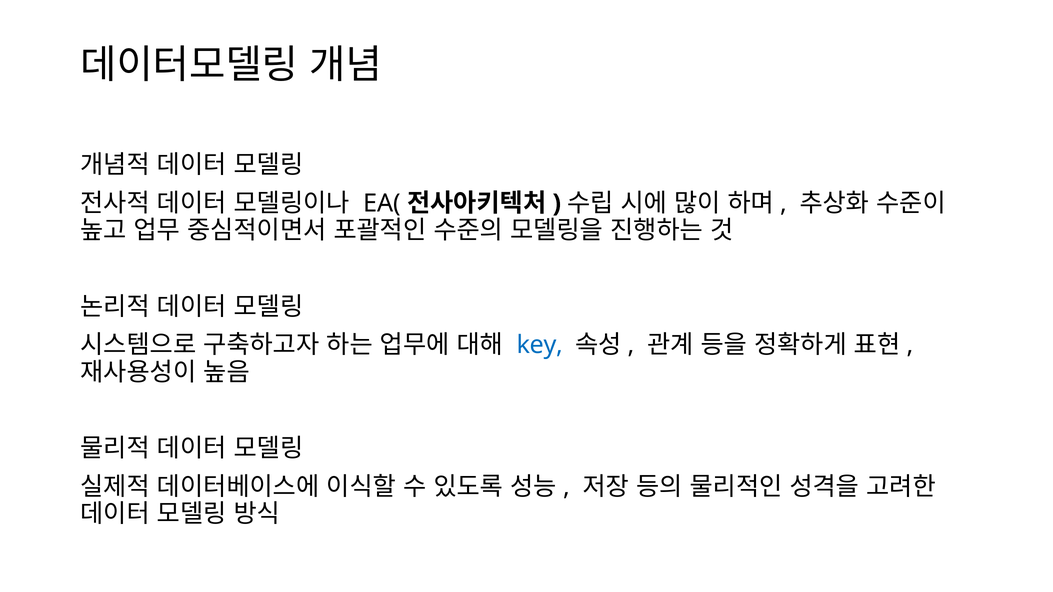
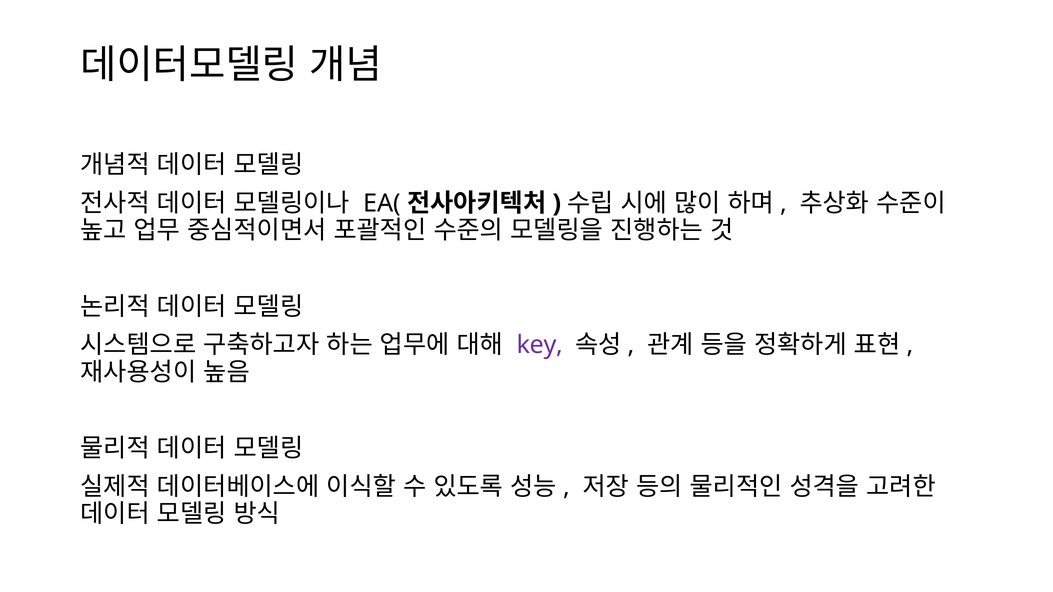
key colour: blue -> purple (540, 345)
